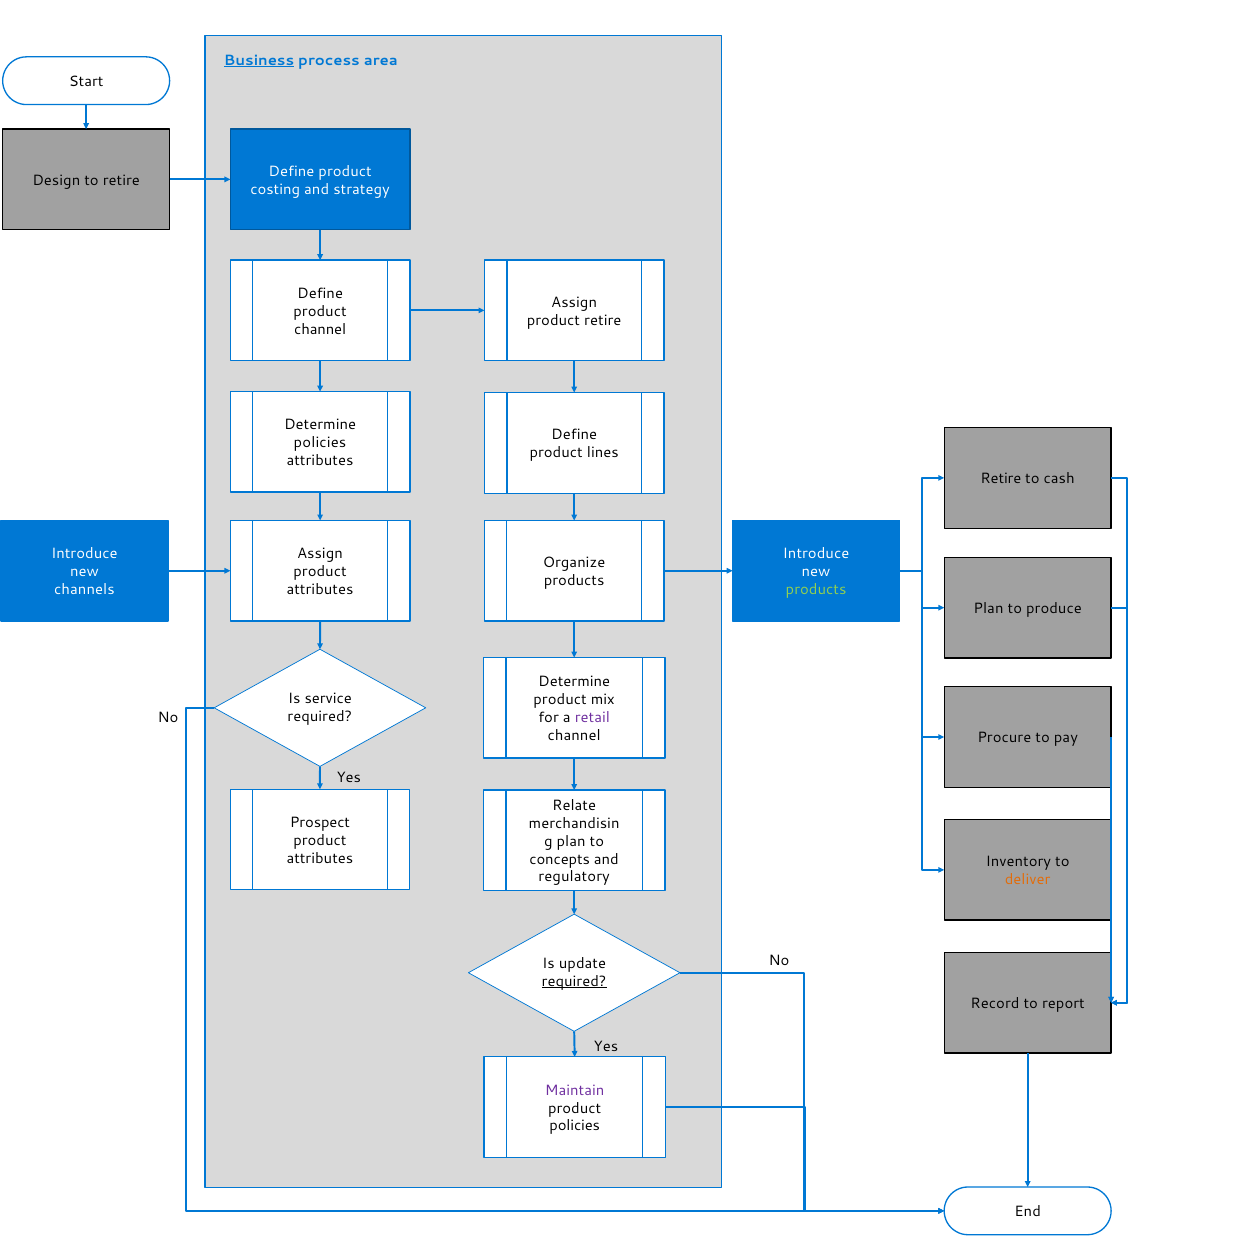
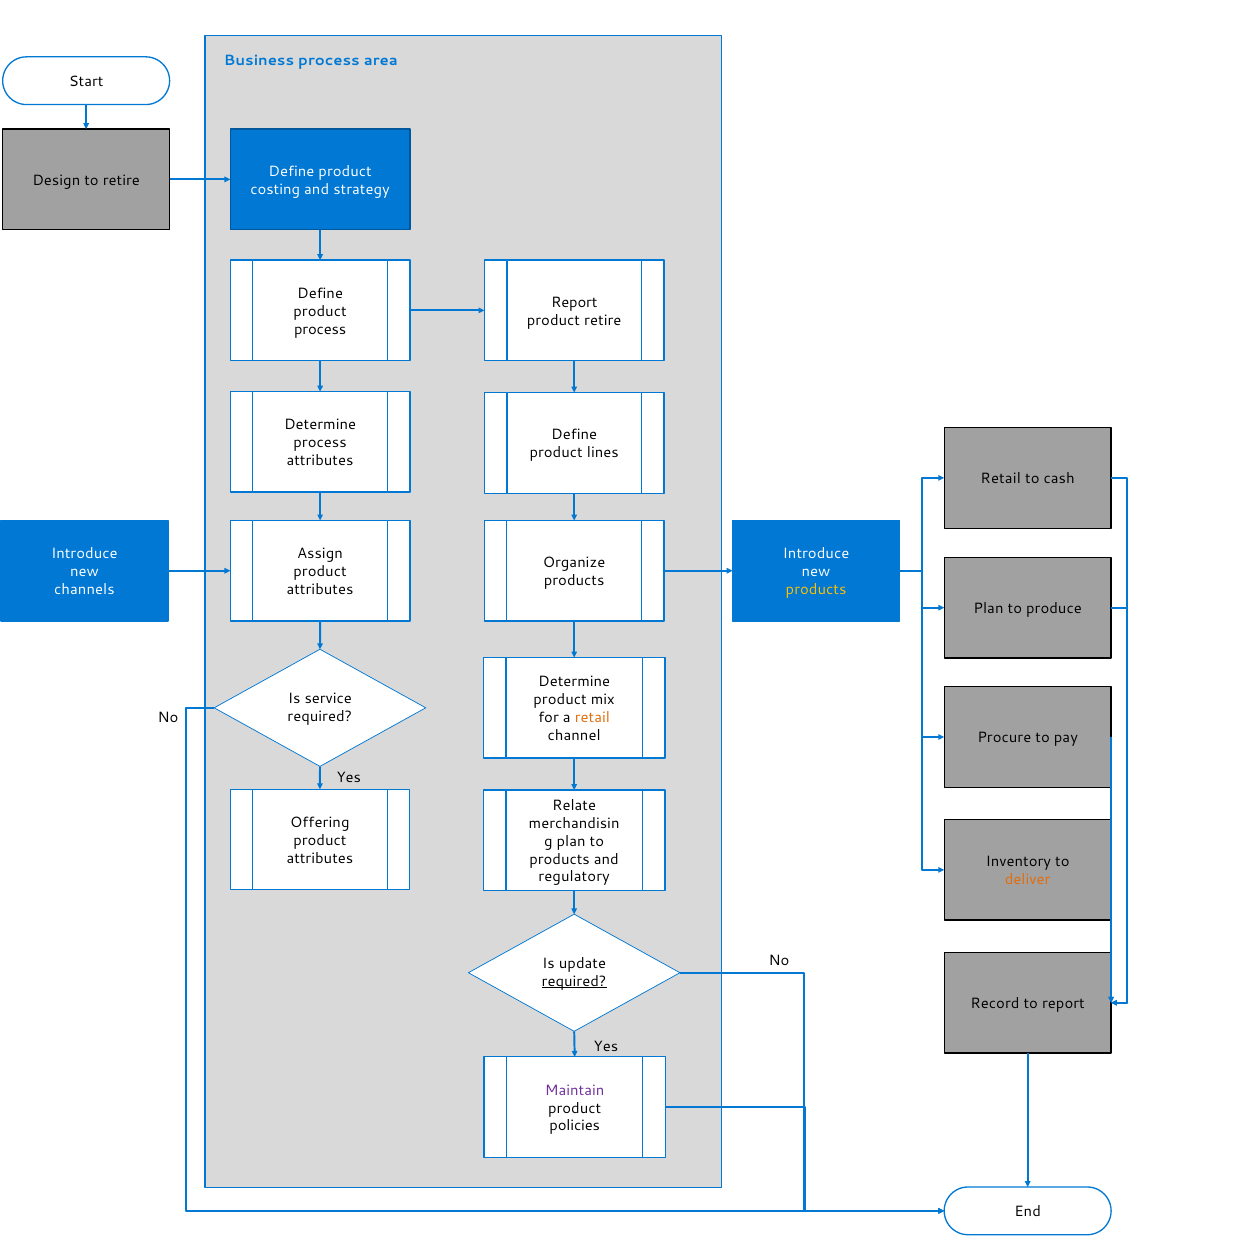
Business underline: present -> none (259, 60)
Assign: Assign -> Report (574, 302)
channel: channel -> process (320, 329)
policies: policies -> process (320, 443)
Retire: Retire -> Retail (1001, 479)
products colour: light green -> yellow (816, 590)
retail colour: purple -> orange (592, 718)
Prospect: Prospect -> Offering (320, 823)
concepts: concepts -> products (560, 859)
